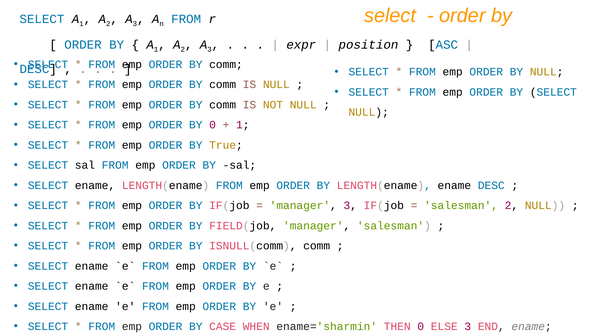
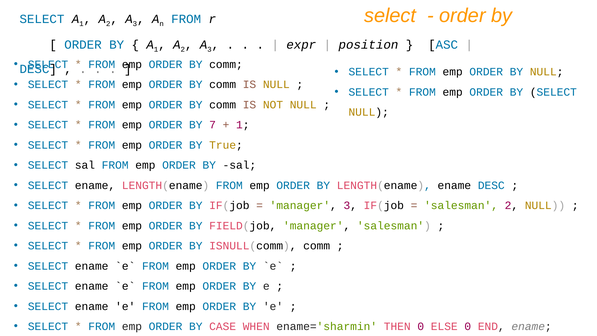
BY 0: 0 -> 7 (213, 125)
ELSE 3: 3 -> 0 (468, 326)
